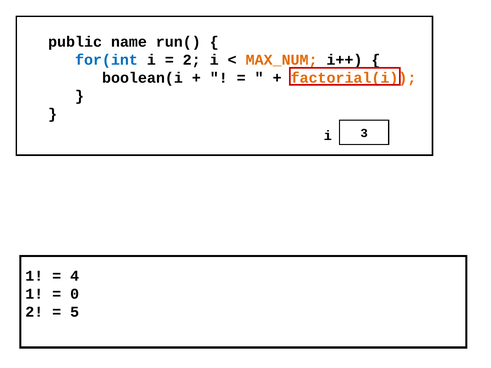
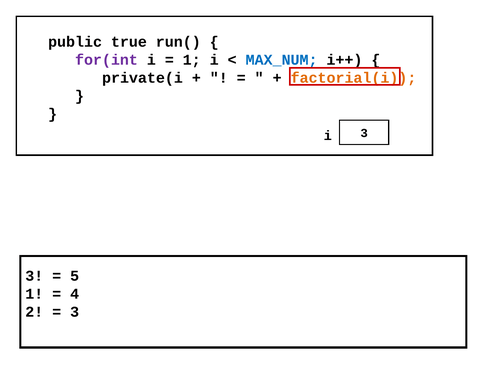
name: name -> true (129, 42)
for(int colour: blue -> purple (106, 60)
2: 2 -> 1 (192, 60)
MAX_NUM colour: orange -> blue (282, 60)
boolean(i: boolean(i -> private(i (142, 78)
1: 1 -> 3 (34, 276)
4: 4 -> 5 (75, 276)
0: 0 -> 4 (75, 294)
5: 5 -> 3 (75, 312)
